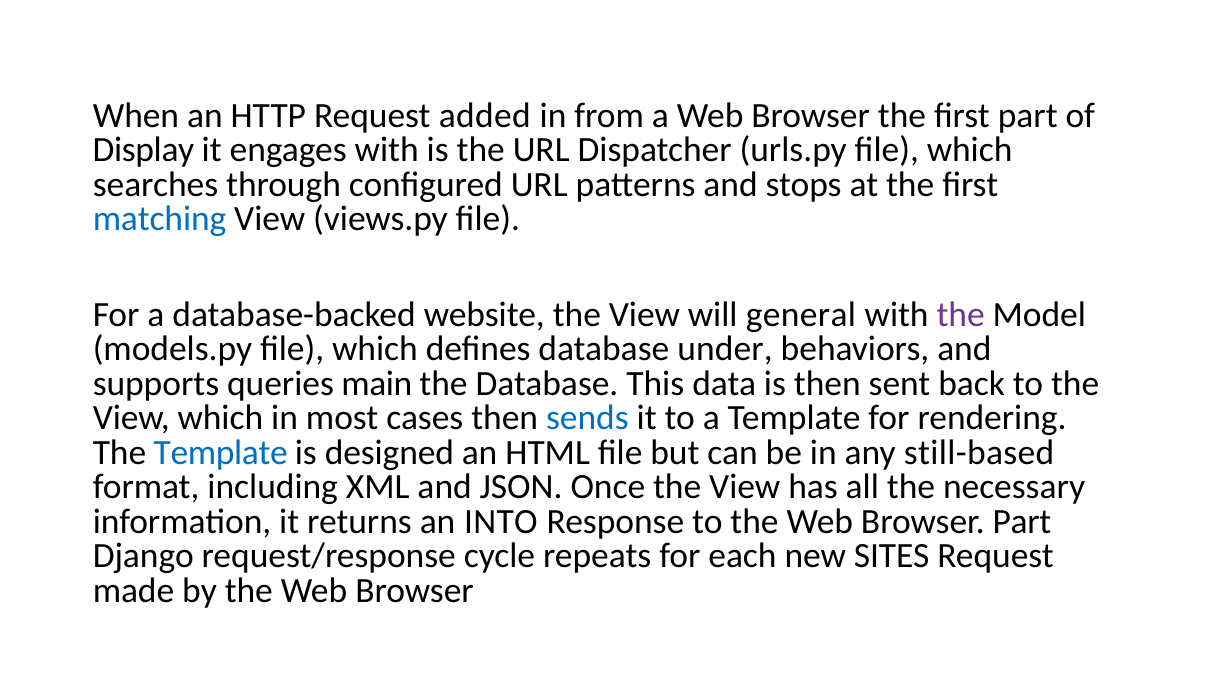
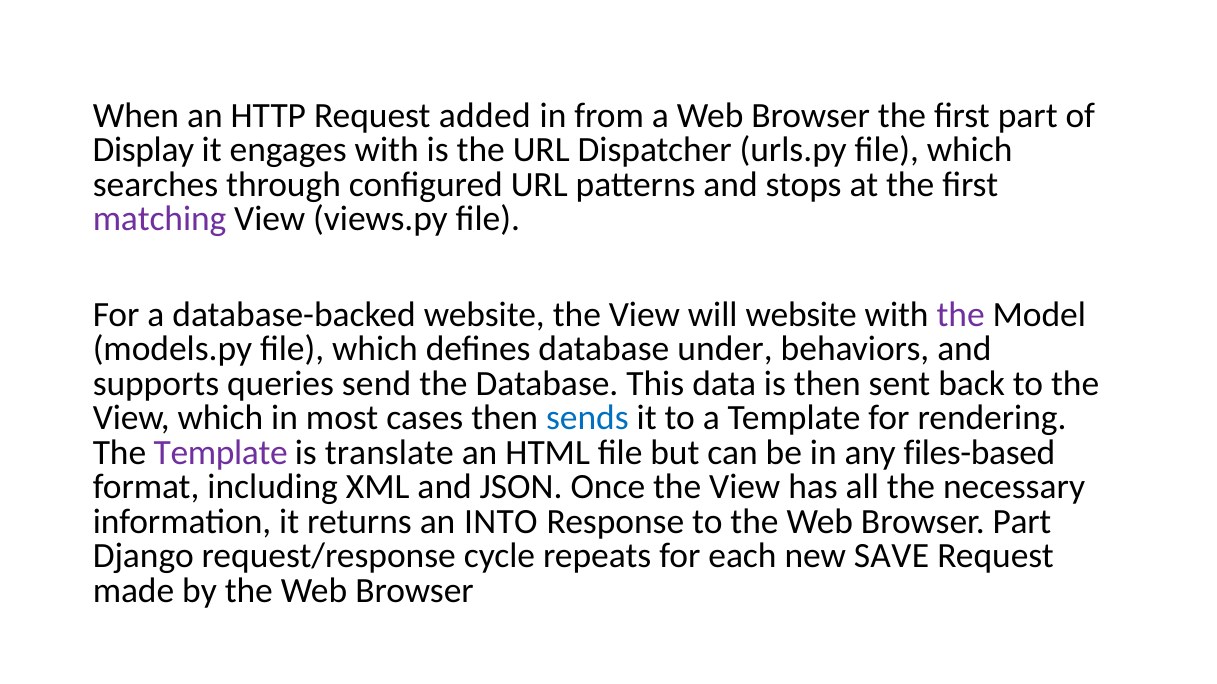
matching colour: blue -> purple (160, 219)
will general: general -> website (801, 315)
main: main -> send (377, 384)
Template colour: blue -> purple (221, 453)
designed: designed -> translate (389, 453)
still-based: still-based -> files-based (979, 453)
SITES: SITES -> SAVE (891, 557)
